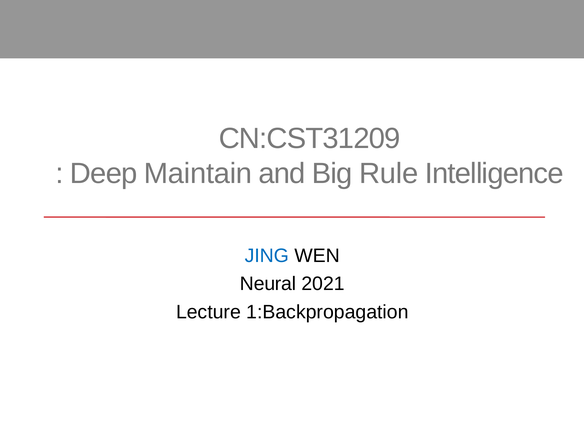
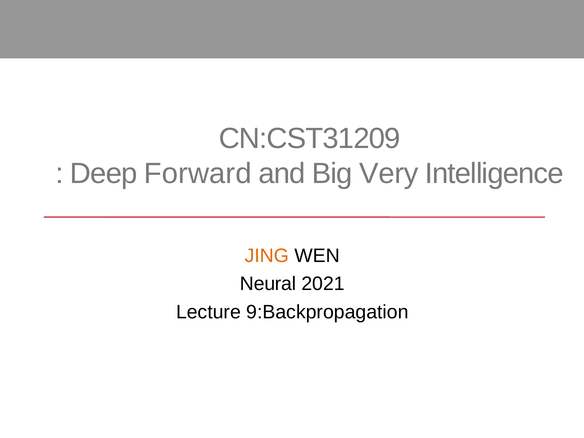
Maintain: Maintain -> Forward (198, 174)
Rule: Rule -> Very (389, 174)
JING colour: blue -> orange (267, 256)
1:Backpropagation: 1:Backpropagation -> 9:Backpropagation (327, 312)
